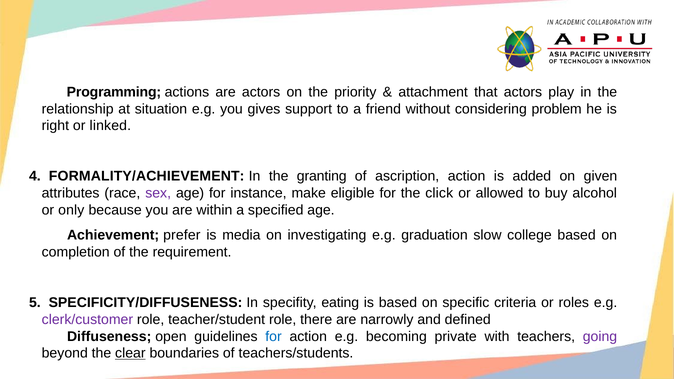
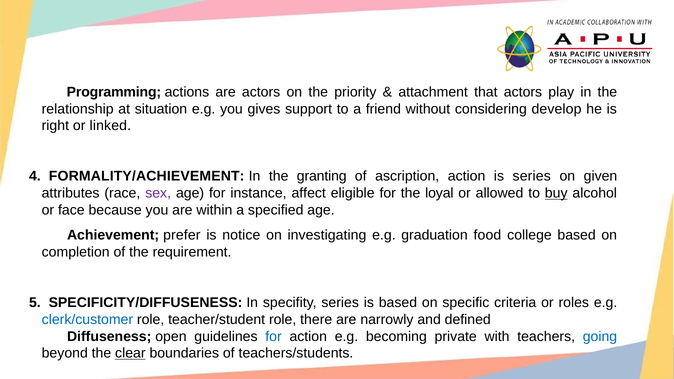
problem: problem -> develop (557, 109)
is added: added -> series (532, 176)
make: make -> affect (309, 193)
click: click -> loyal (439, 193)
buy underline: none -> present (556, 193)
only: only -> face (71, 210)
media: media -> notice (241, 235)
slow: slow -> food (487, 235)
specifity eating: eating -> series (340, 303)
clerk/customer colour: purple -> blue (87, 320)
going colour: purple -> blue (600, 336)
